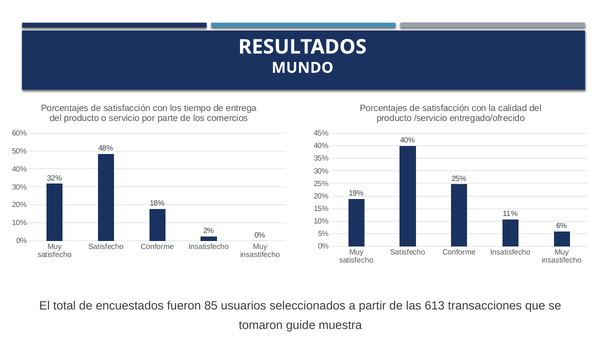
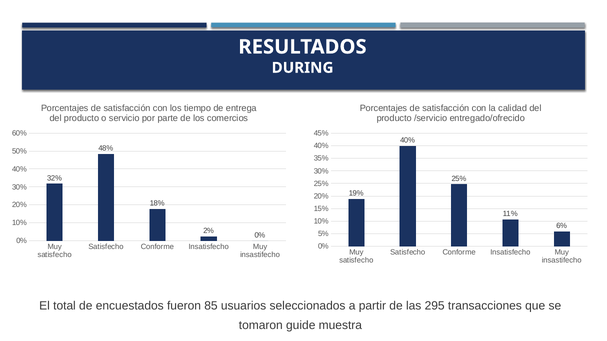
MUNDO: MUNDO -> DURING (303, 68)
613: 613 -> 295 (435, 306)
